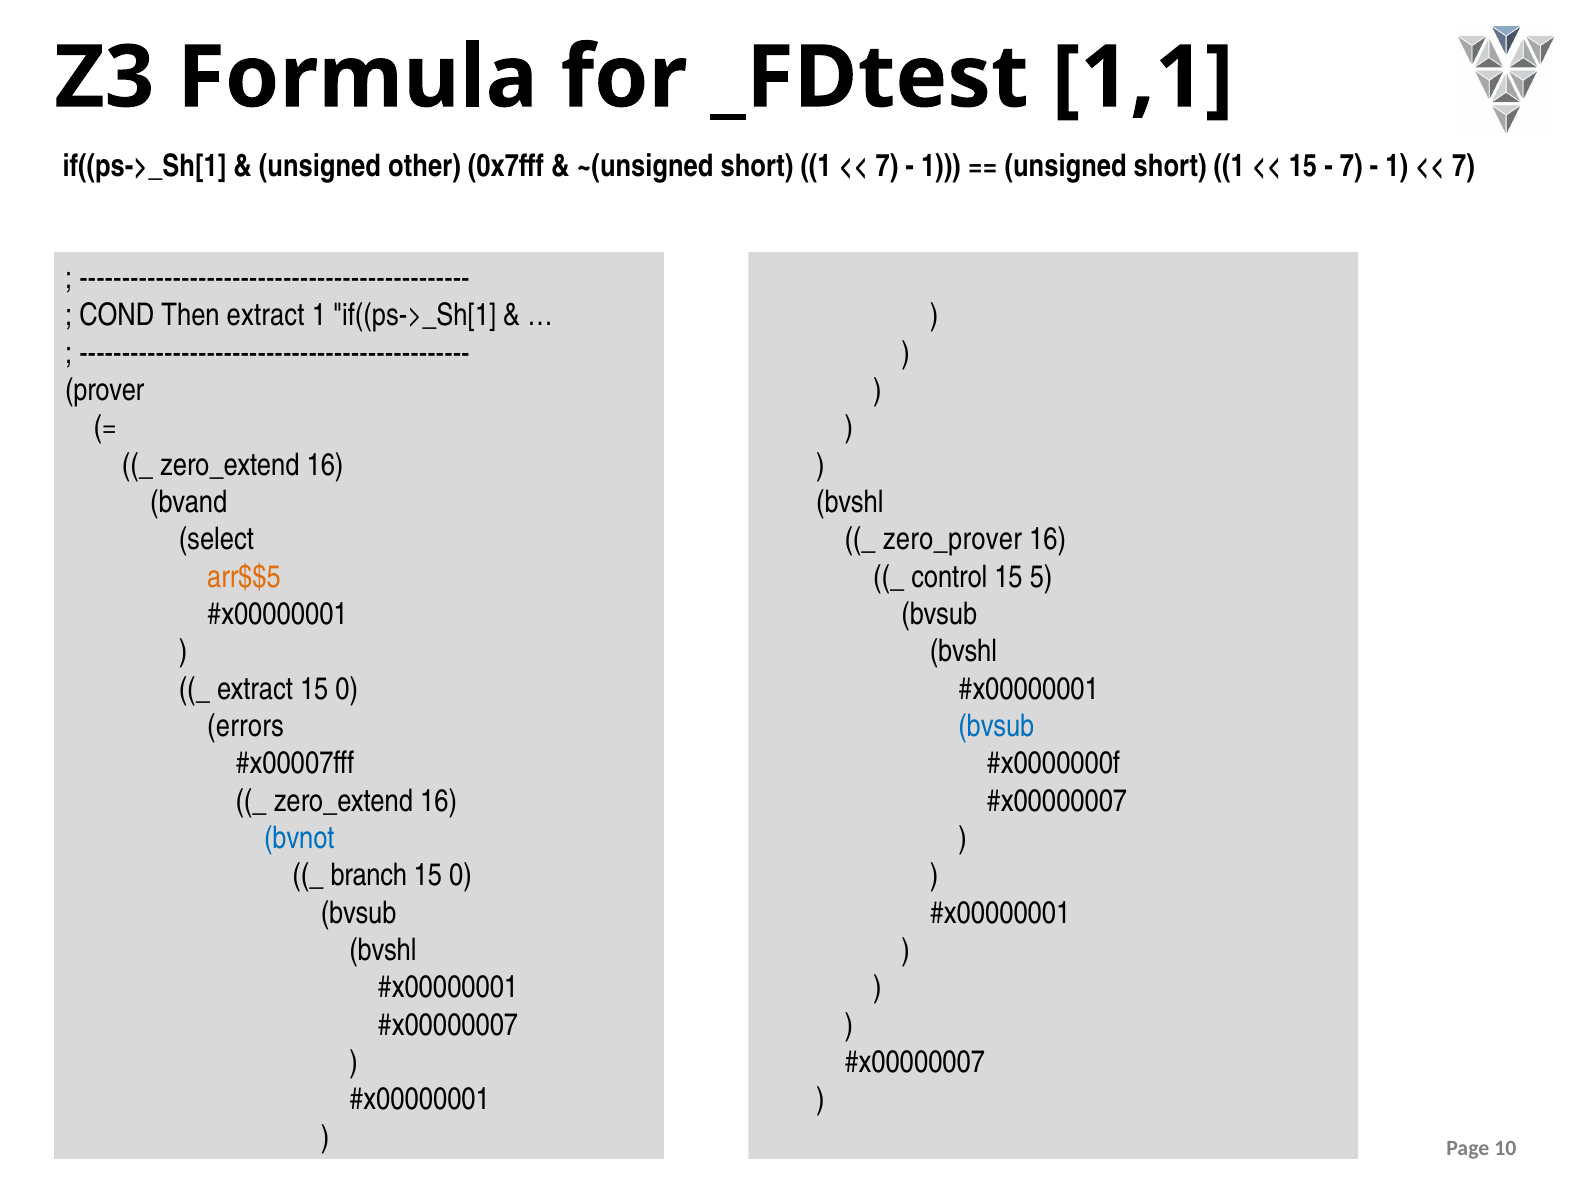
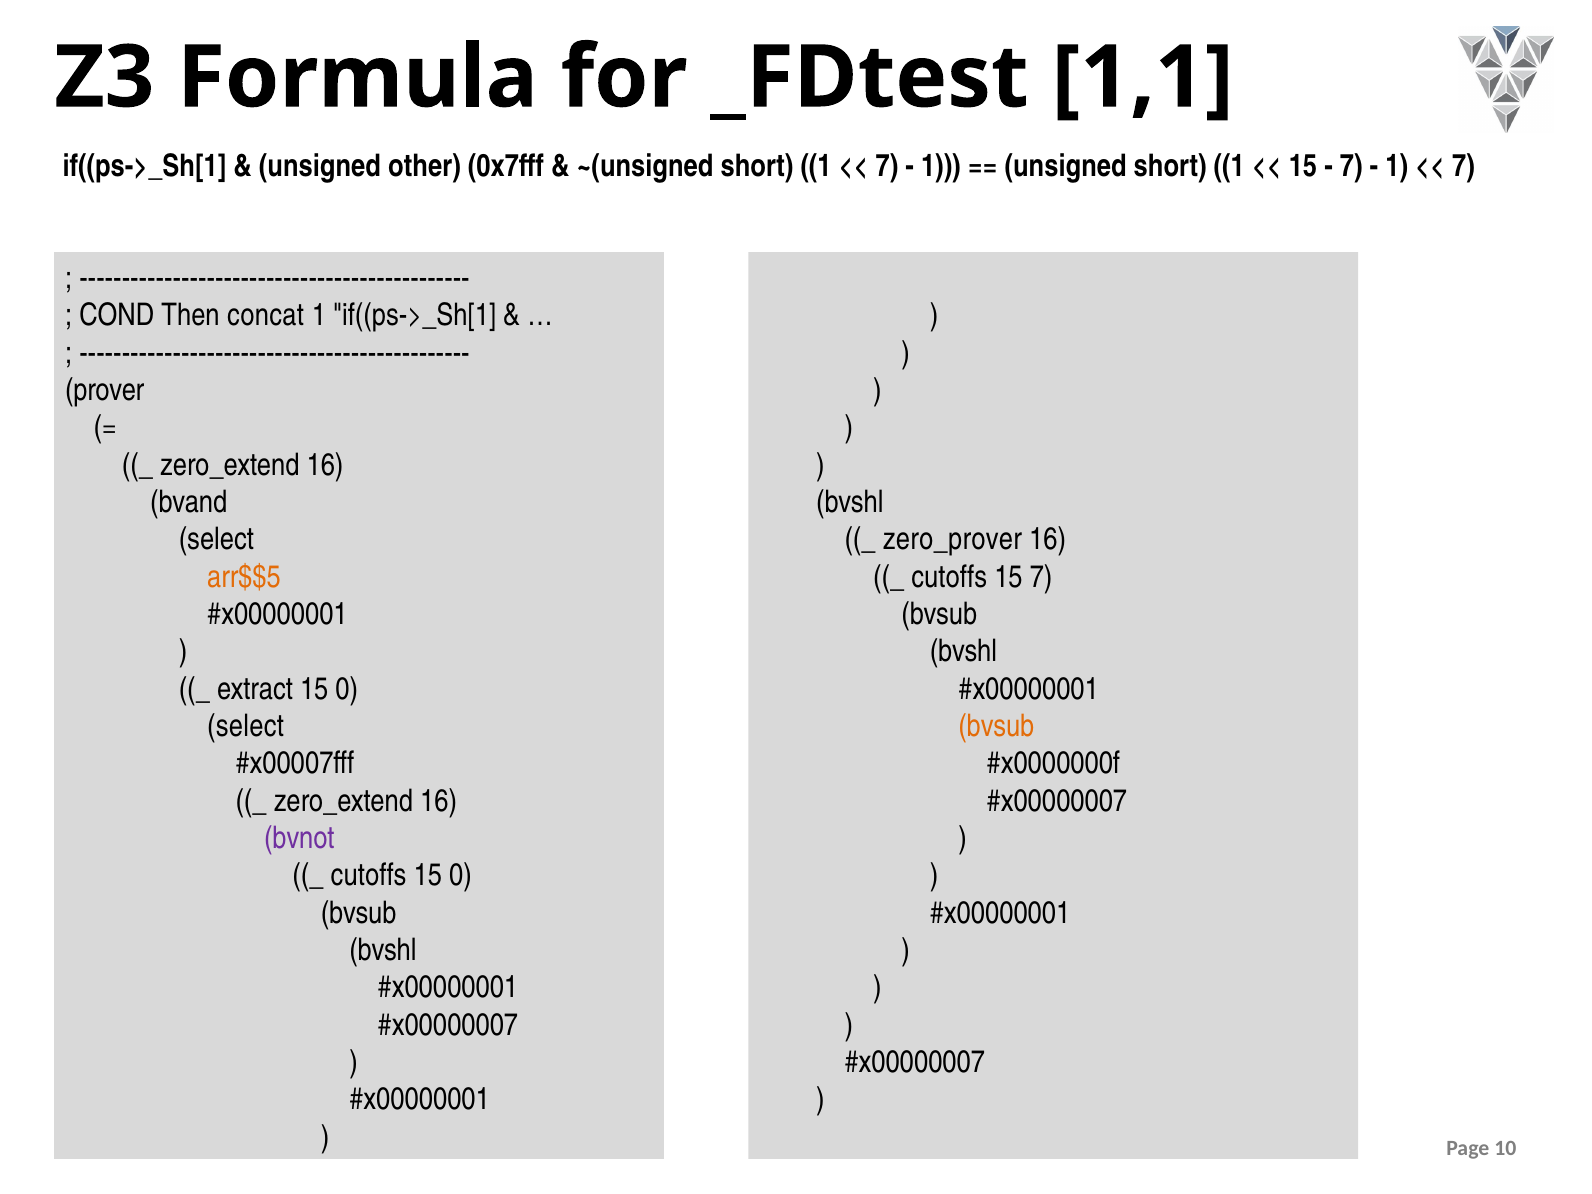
Then extract: extract -> concat (266, 316)
control: control -> cutoffs (949, 577)
15 5: 5 -> 7 (1041, 577)
errors: errors -> select (246, 726)
bvsub colour: blue -> orange (996, 726)
bvnot colour: blue -> purple (299, 838)
branch: branch -> cutoffs (369, 876)
